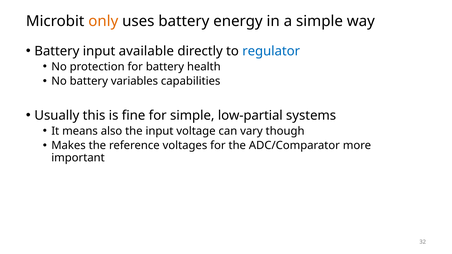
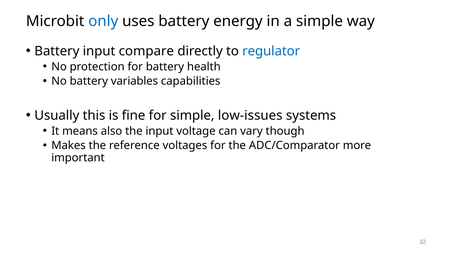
only colour: orange -> blue (103, 21)
available: available -> compare (146, 51)
low-partial: low-partial -> low-issues (250, 116)
